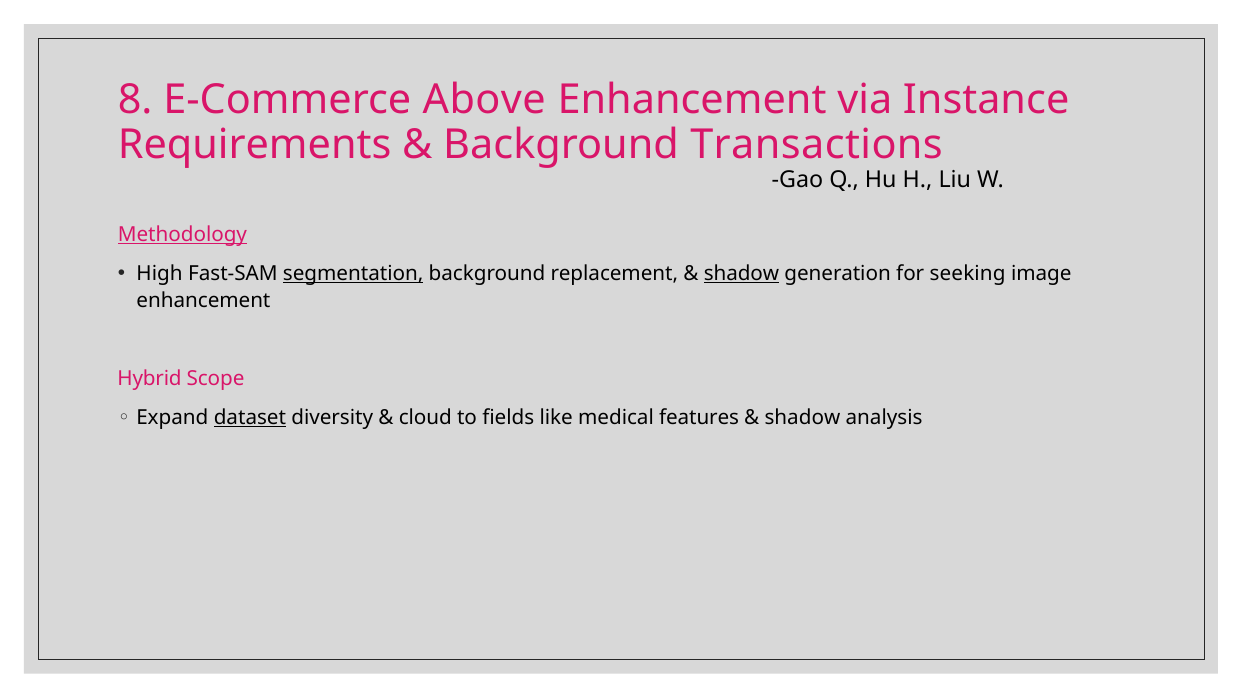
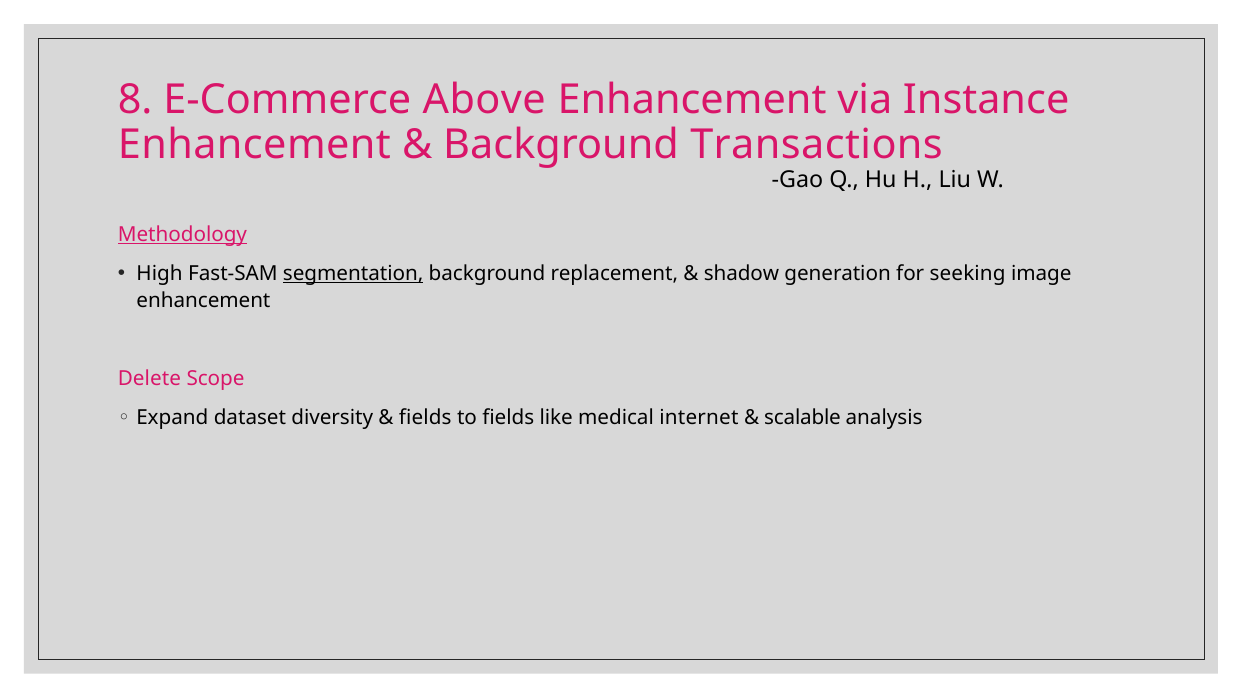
Requirements: Requirements -> Enhancement (254, 145)
shadow underline: present -> none (742, 274)
Hybrid: Hybrid -> Delete (149, 379)
dataset underline: present -> none (250, 418)
cloud: cloud -> fields (425, 418)
features: features -> internet (699, 418)
shadow: shadow -> scalable (803, 418)
